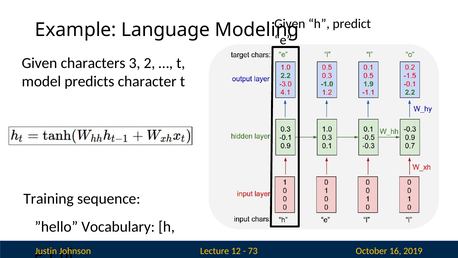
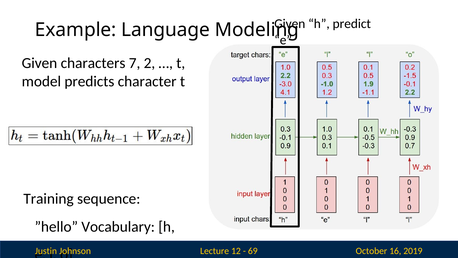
3: 3 -> 7 (135, 63)
73: 73 -> 69 (253, 251)
